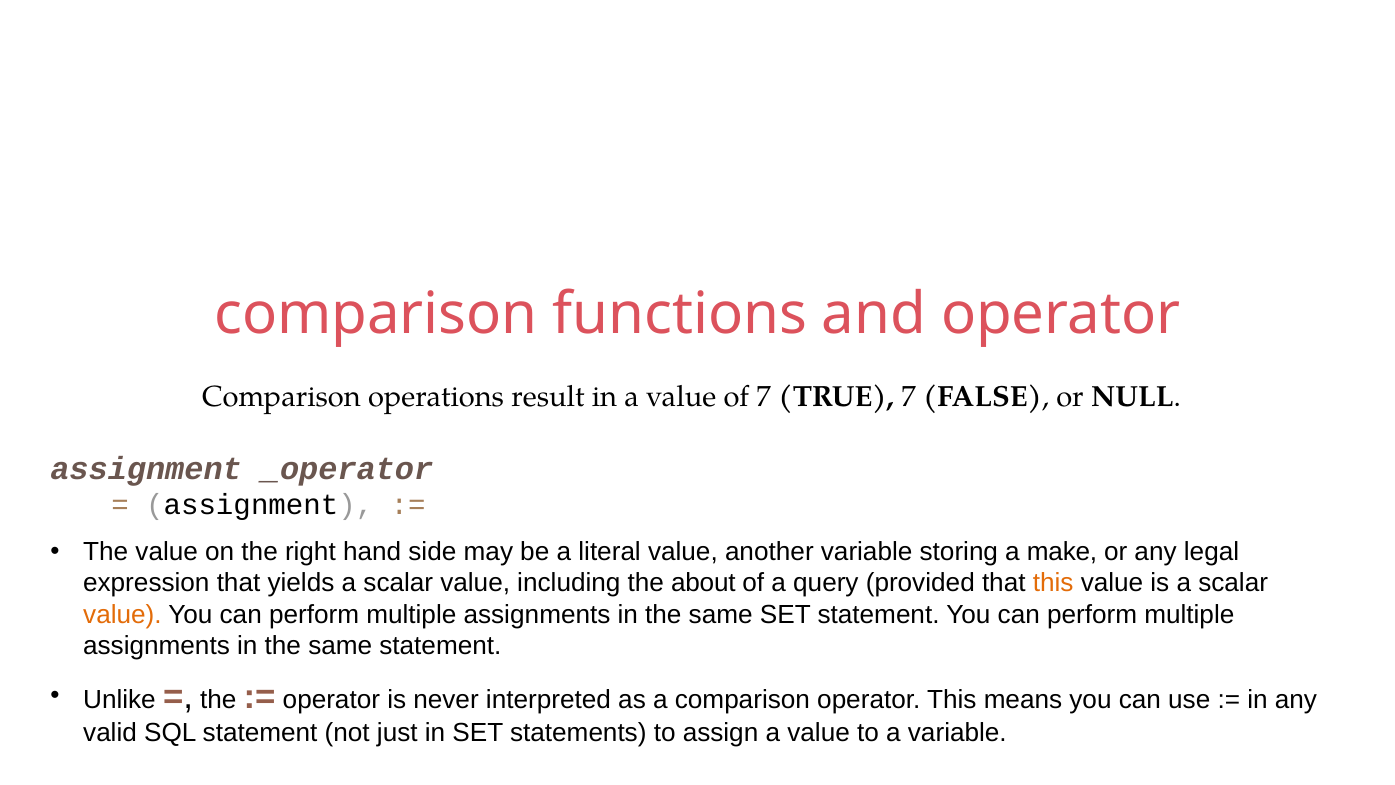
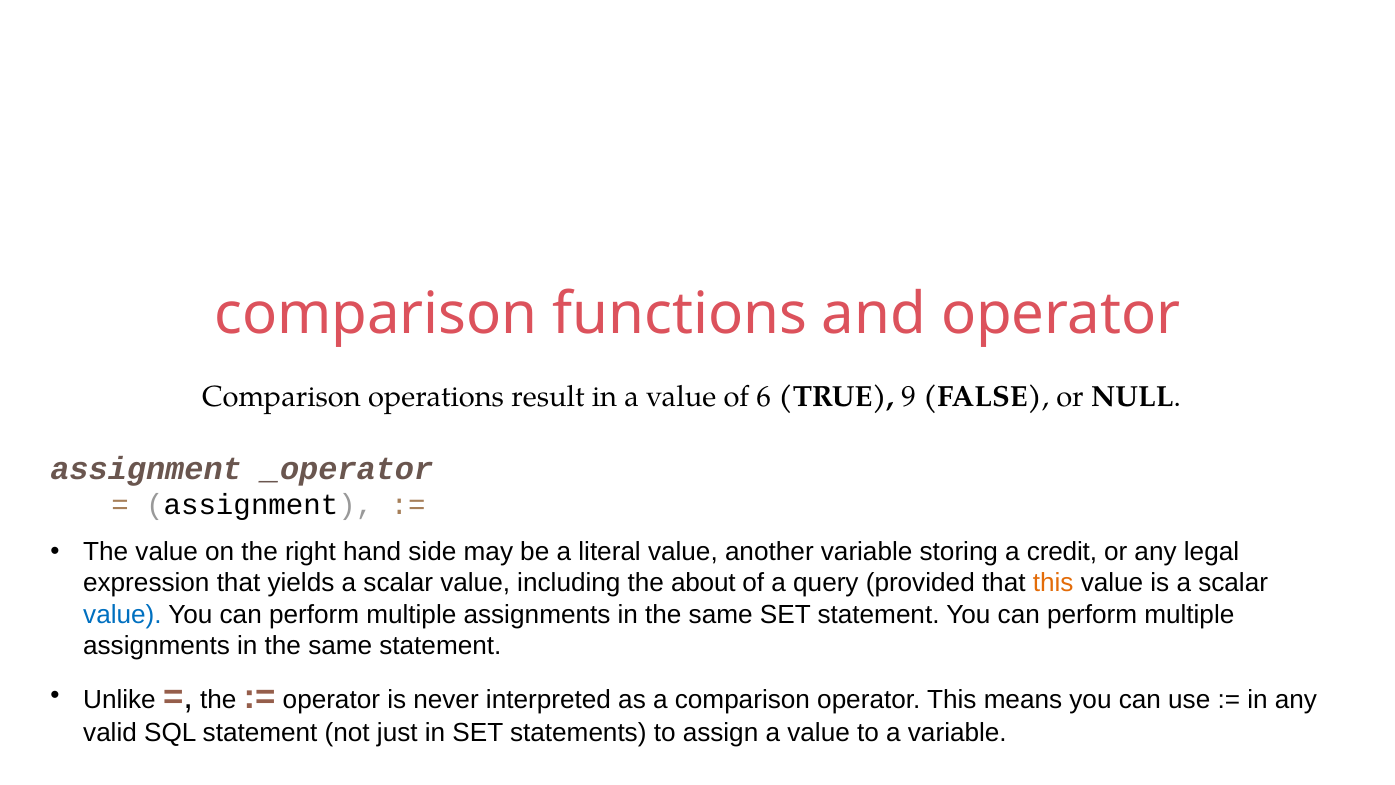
of 7: 7 -> 6 (764, 397)
TRUE 7: 7 -> 9 (909, 397)
make: make -> credit (1062, 552)
value colour: orange -> blue (122, 614)
